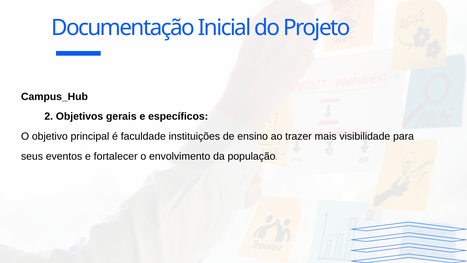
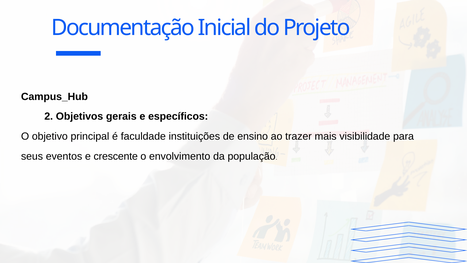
fortalecer: fortalecer -> crescente (116, 156)
